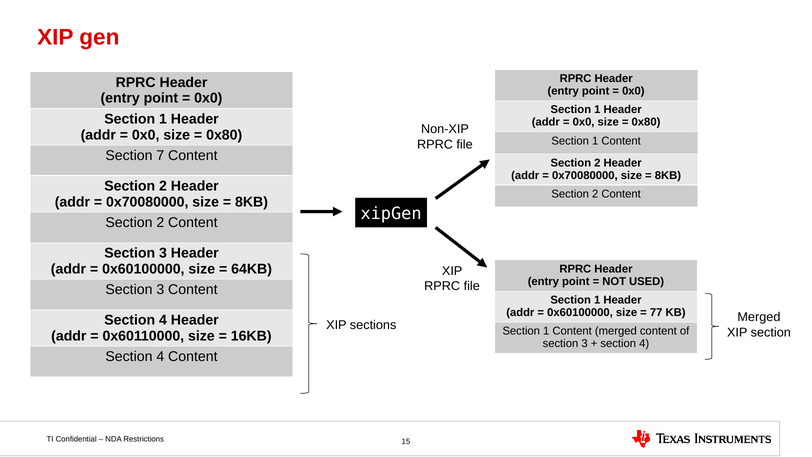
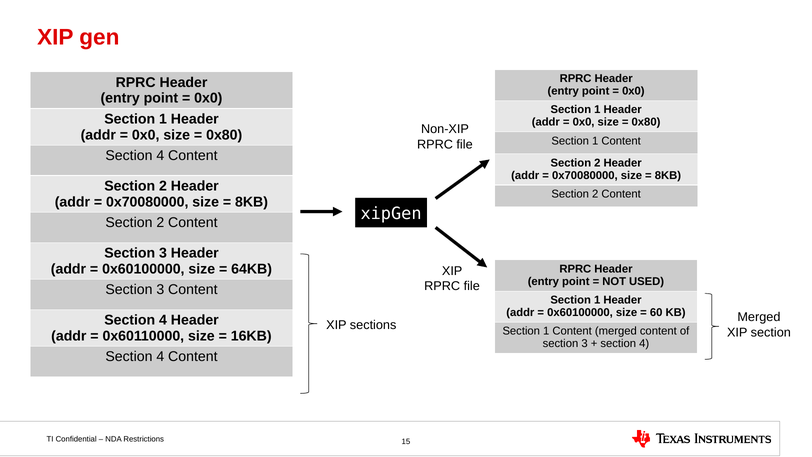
7: 7 -> 4 (160, 156)
77: 77 -> 60 (656, 312)
